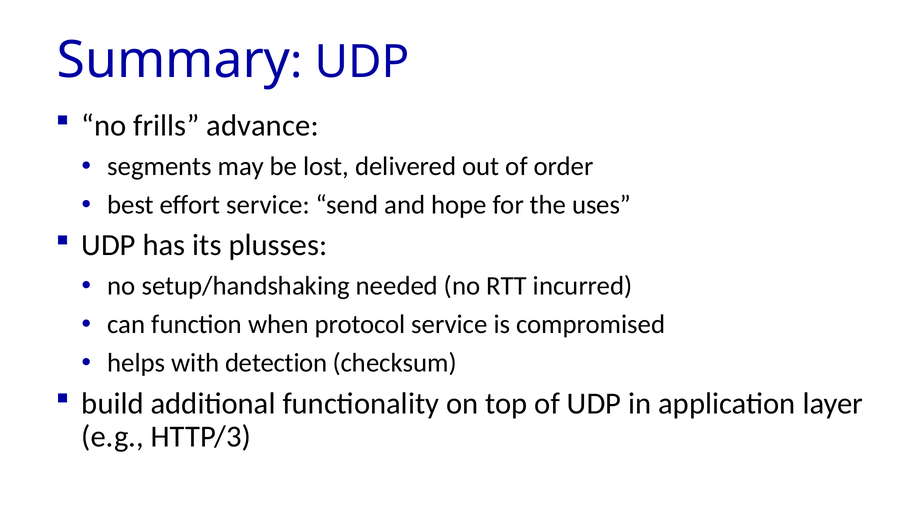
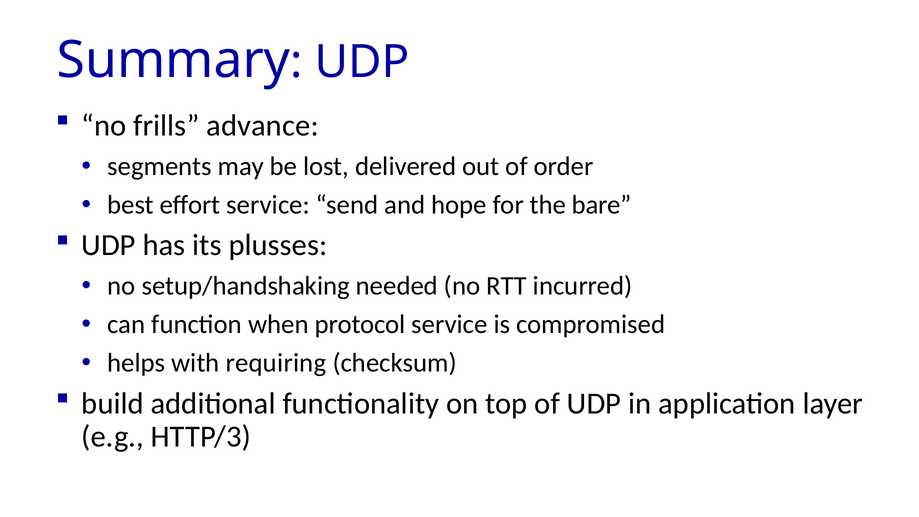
uses: uses -> bare (602, 205)
detection: detection -> requiring (276, 363)
